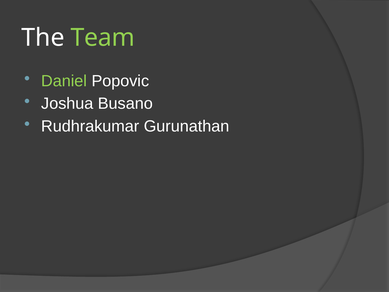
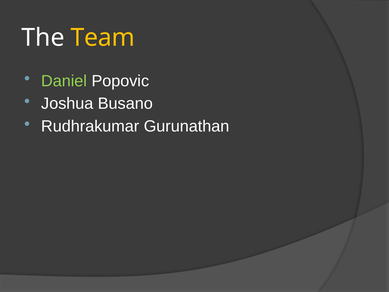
Team colour: light green -> yellow (103, 38)
